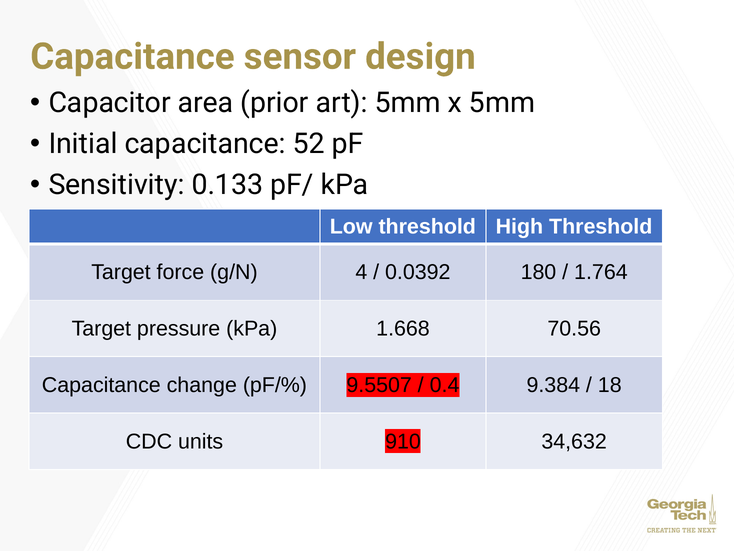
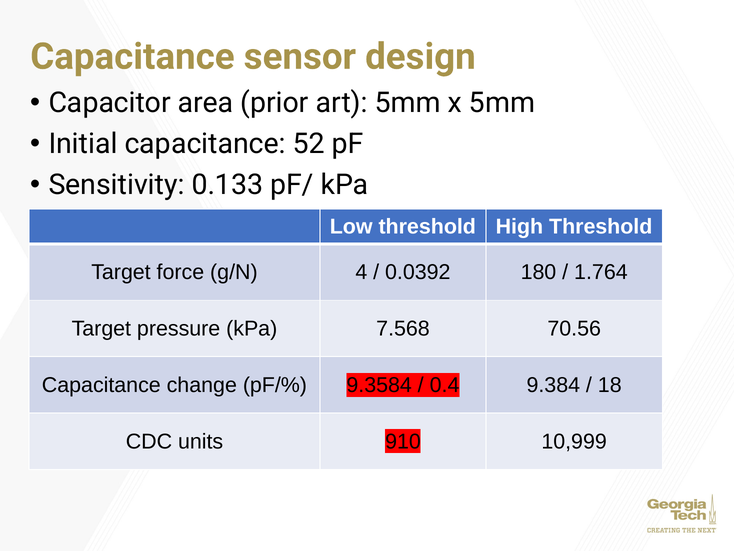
1.668: 1.668 -> 7.568 (403, 328)
9.5507: 9.5507 -> 9.3584 (379, 385)
34,632: 34,632 -> 10,999 (574, 441)
